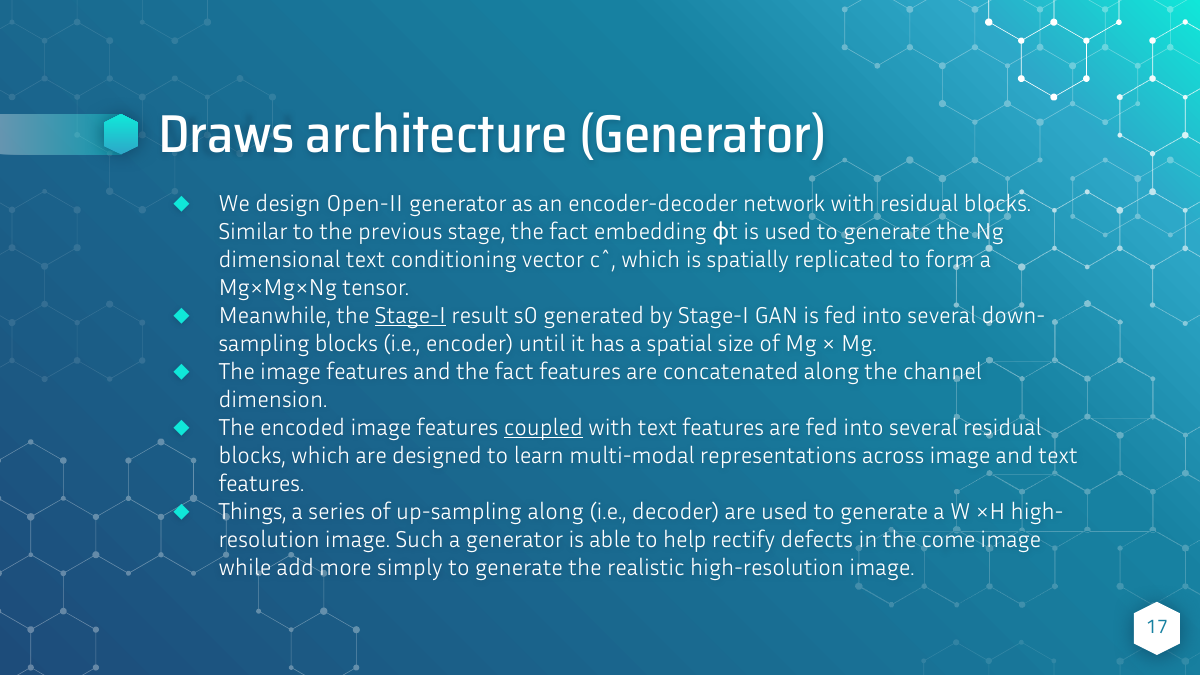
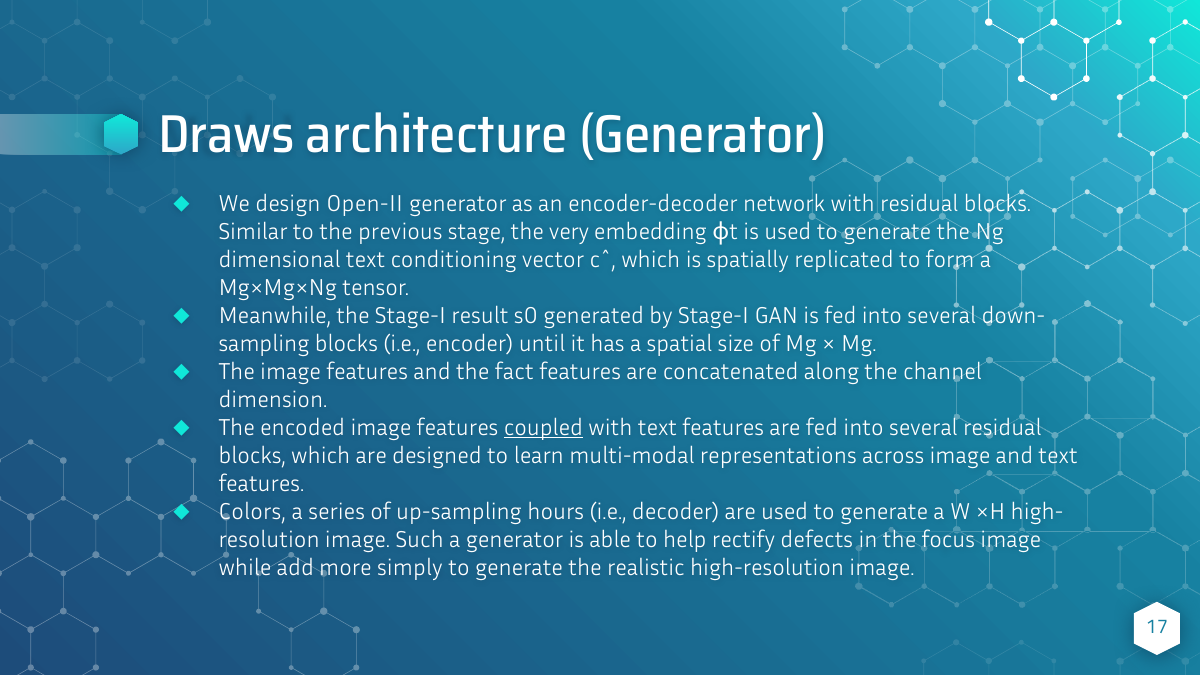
stage the fact: fact -> very (569, 231)
Stage-I underline: present -> none (410, 315)
Things: Things -> Colors (252, 512)
up-sampling along: along -> hours (556, 512)
come: come -> focus (948, 540)
